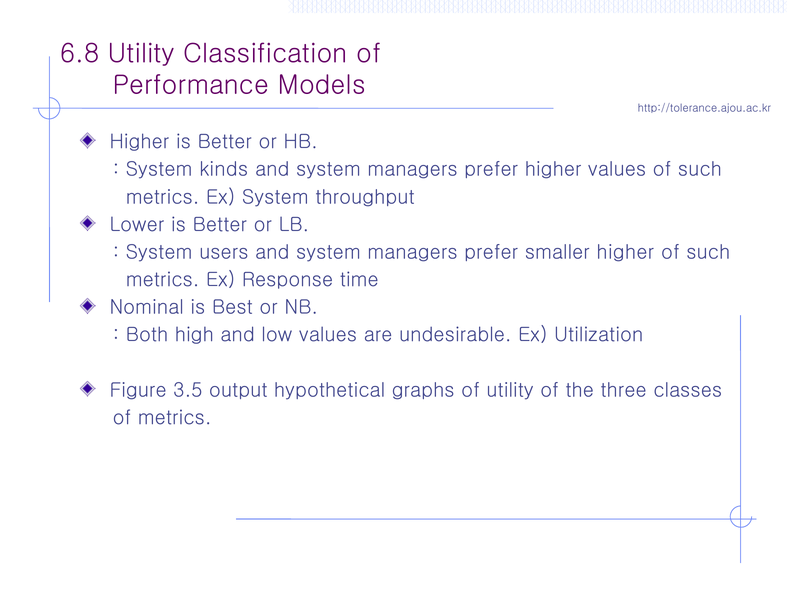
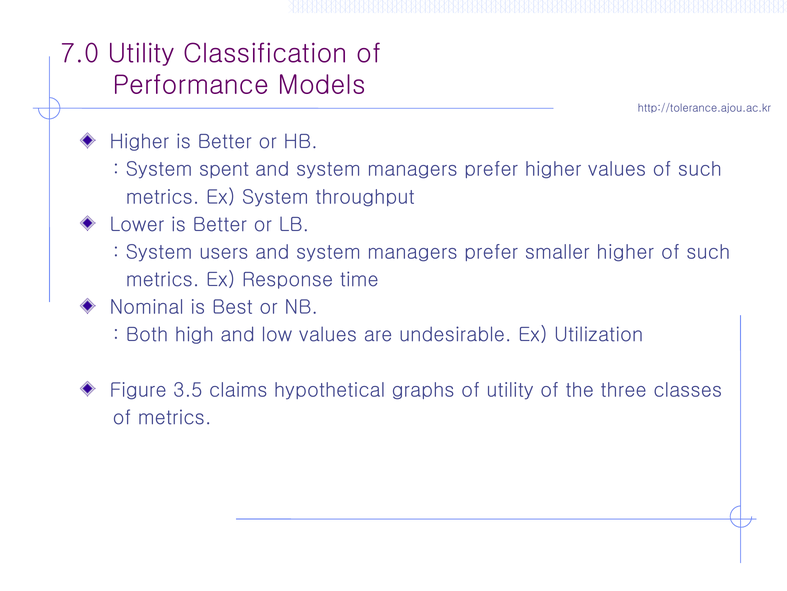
6.8: 6.8 -> 7.0 (80, 54)
kinds: kinds -> spent (224, 169)
output: output -> claims (238, 390)
